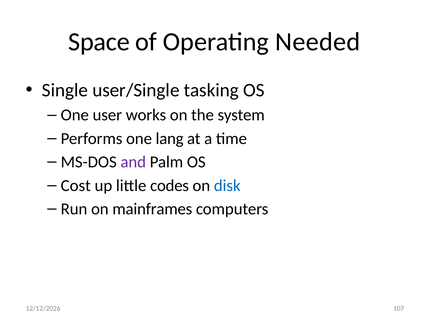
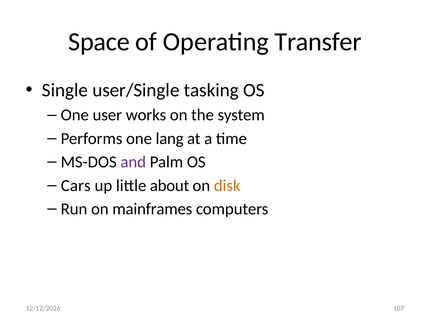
Needed: Needed -> Transfer (318, 42)
Cost: Cost -> Cars (76, 185)
codes: codes -> about (170, 185)
disk colour: blue -> orange (227, 185)
